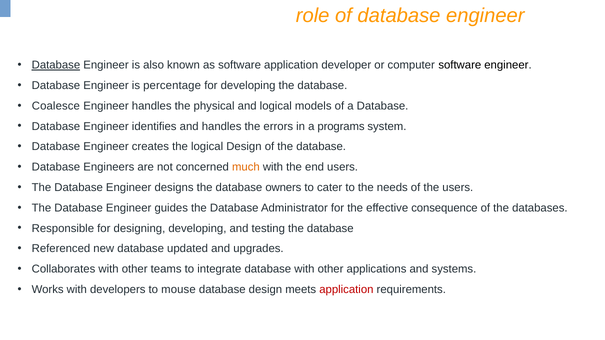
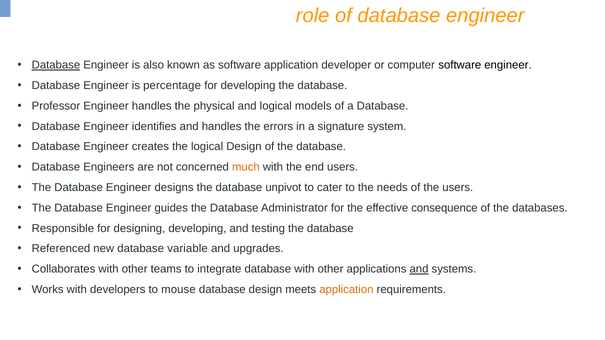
Coalesce: Coalesce -> Professor (56, 106)
programs: programs -> signature (341, 126)
owners: owners -> unpivot (283, 188)
updated: updated -> variable (188, 249)
and underline: none -> present (419, 269)
application colour: red -> orange (346, 290)
